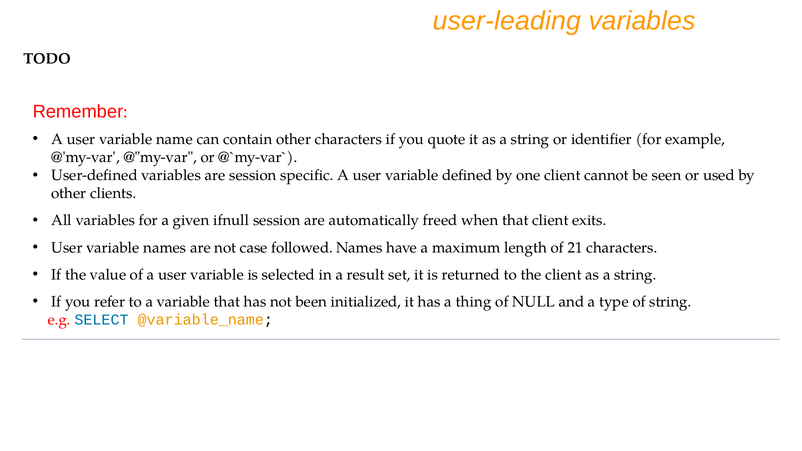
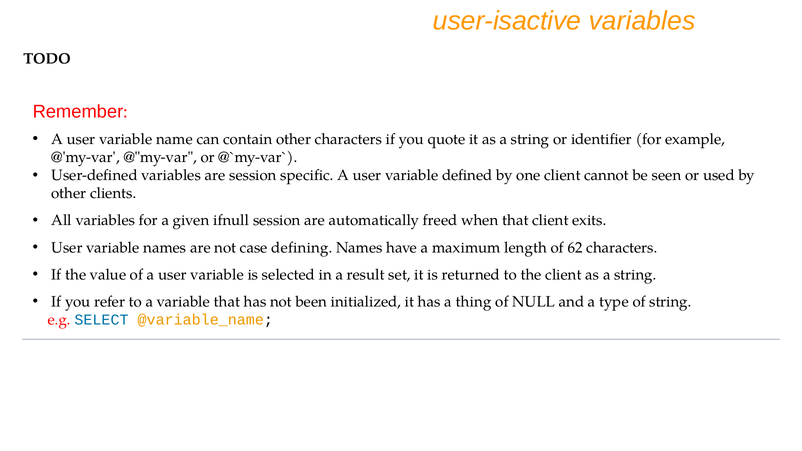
user-leading: user-leading -> user-isactive (507, 21)
followed: followed -> defining (302, 248)
21: 21 -> 62 (575, 248)
